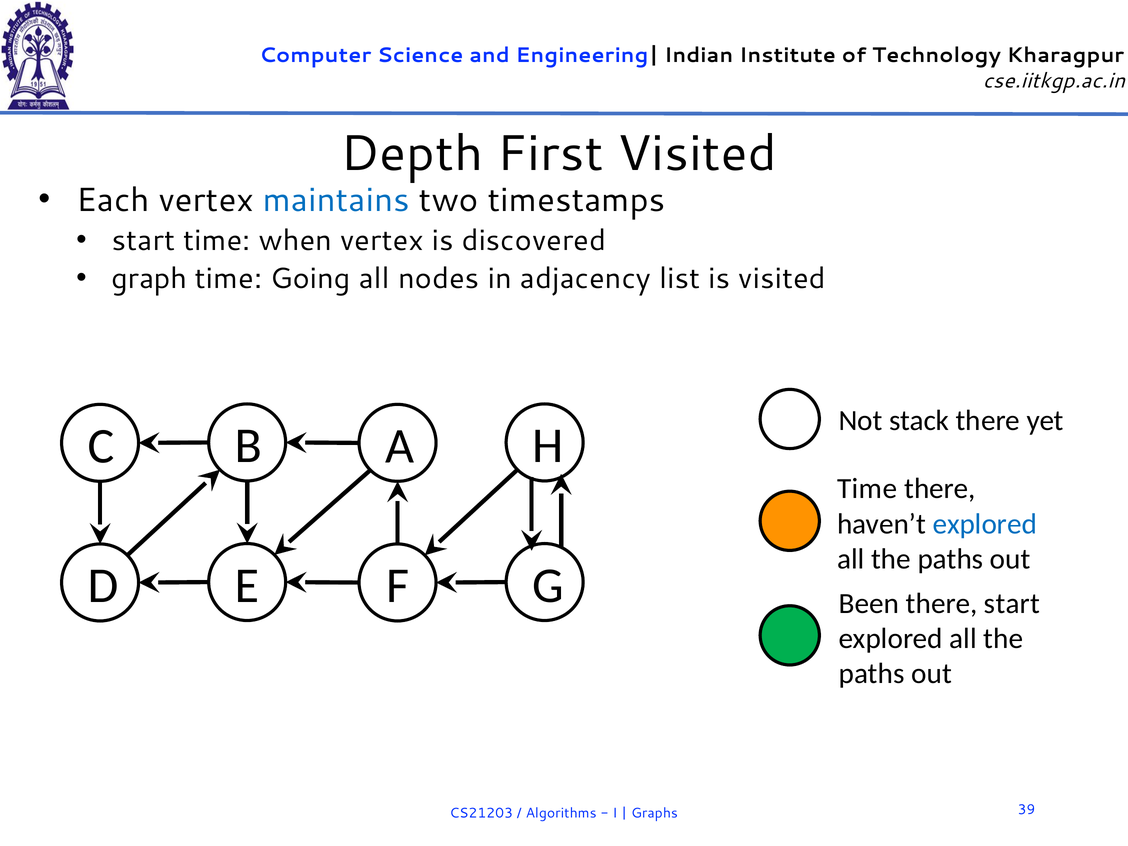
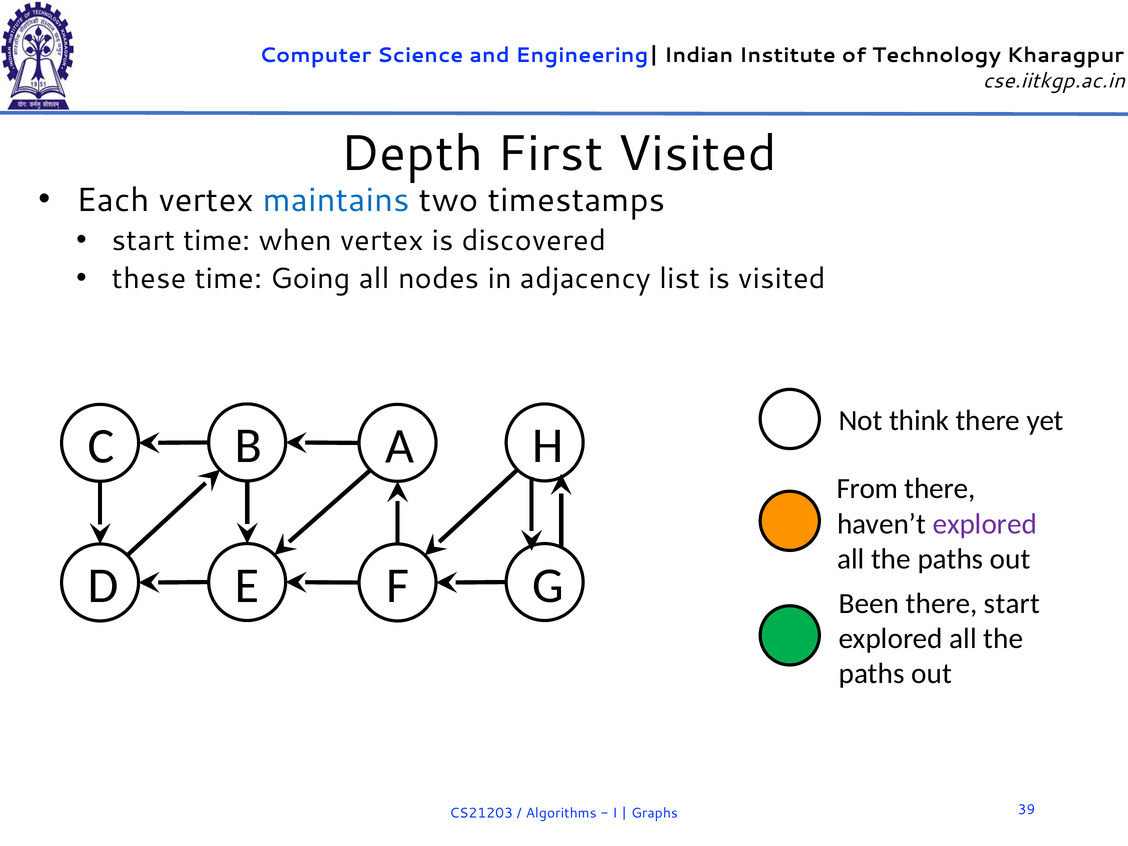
graph: graph -> these (149, 278)
stack: stack -> think (919, 421)
Time: Time -> From (868, 489)
explored colour: blue -> purple (985, 524)
